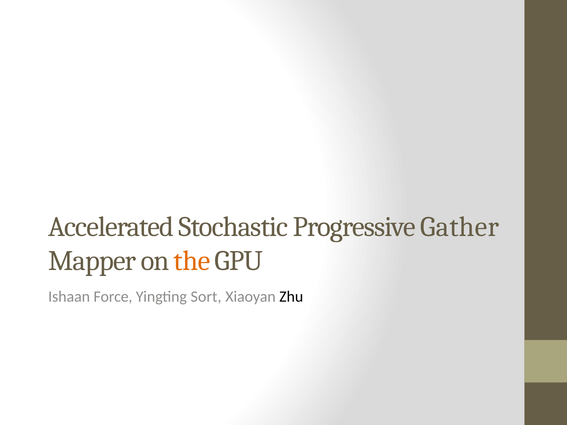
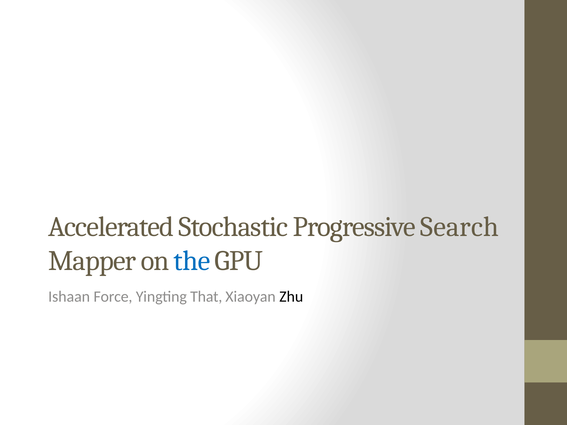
Gather: Gather -> Search (460, 227)
the colour: orange -> blue (192, 261)
Sort: Sort -> That (206, 297)
